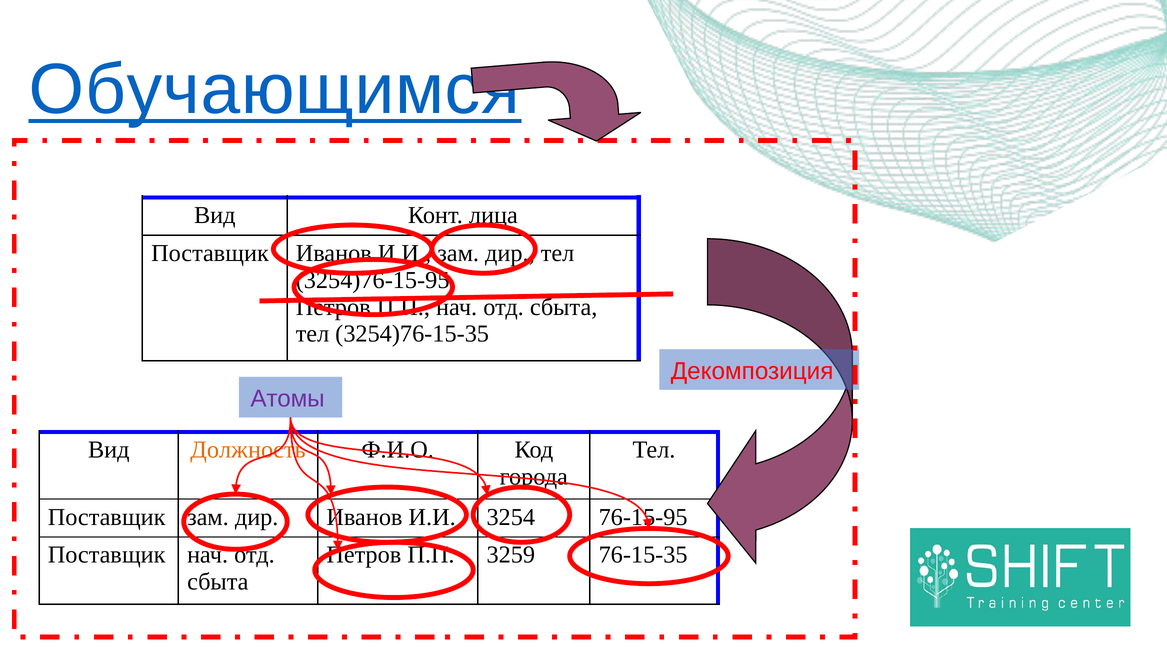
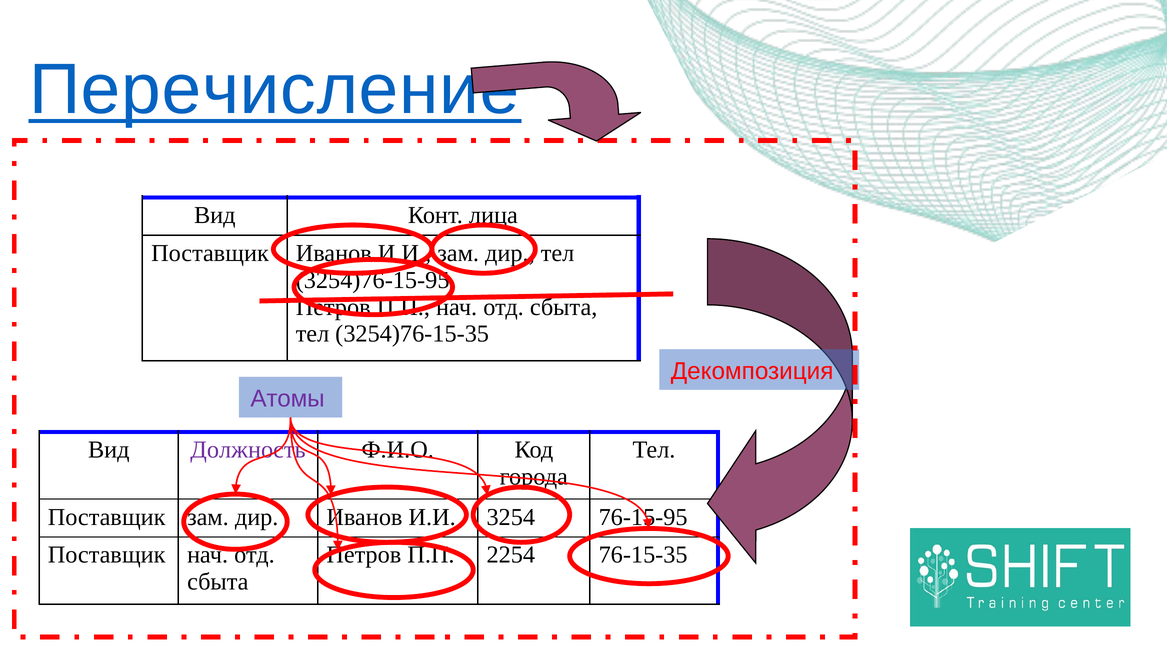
Обучающимся: Обучающимся -> Перечисление (274, 90)
Должность colour: orange -> purple (248, 449)
3259: 3259 -> 2254 (511, 554)
